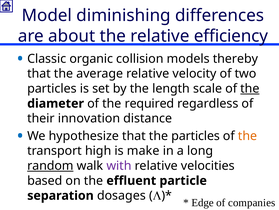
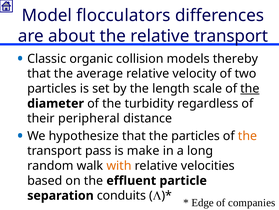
diminishing: diminishing -> flocculators (123, 15)
relative efficiency: efficiency -> transport (231, 36)
required: required -> turbidity (149, 103)
innovation: innovation -> peripheral (89, 118)
high: high -> pass (98, 150)
random underline: present -> none (50, 165)
with colour: purple -> orange (119, 165)
dosages: dosages -> conduits (121, 195)
